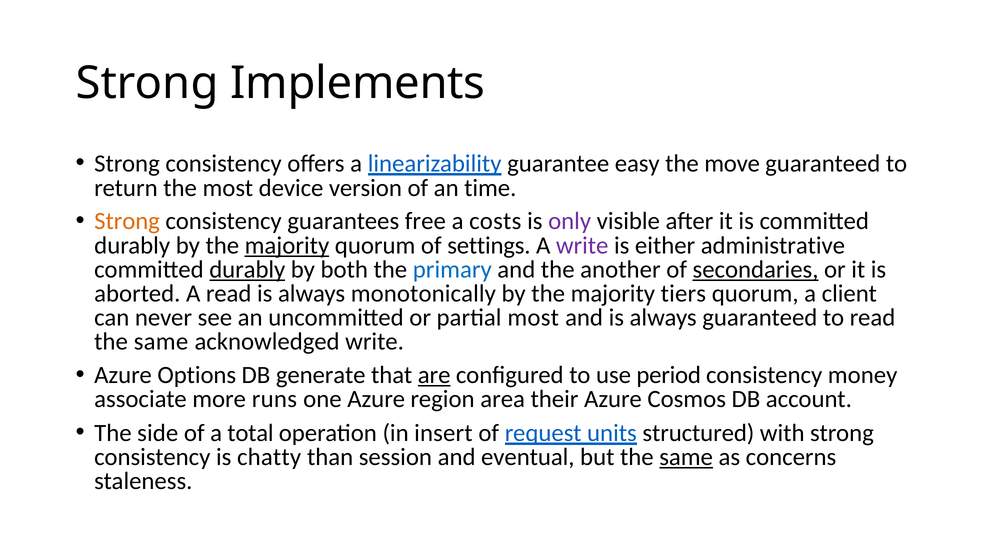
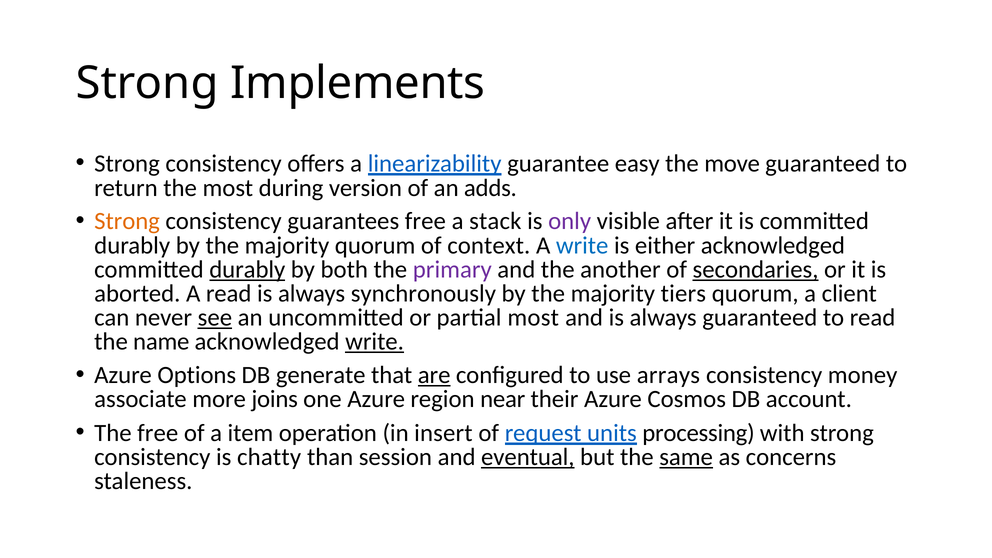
device: device -> during (291, 188)
time: time -> adds (490, 188)
costs: costs -> stack (495, 221)
majority underline: present -> none (287, 245)
settings: settings -> context (489, 245)
write colour: purple -> blue (582, 245)
either administrative: administrative -> acknowledged (773, 245)
primary colour: blue -> purple (452, 269)
monotonically: monotonically -> synchronously (423, 294)
see underline: none -> present (215, 318)
same: same -> name (161, 342)
write underline: none -> present (375, 342)
period: period -> arrays (668, 375)
runs: runs -> joins (275, 399)
area: area -> near (503, 399)
The side: side -> free (158, 433)
total: total -> item (250, 433)
structured: structured -> processing (698, 433)
eventual underline: none -> present (528, 457)
